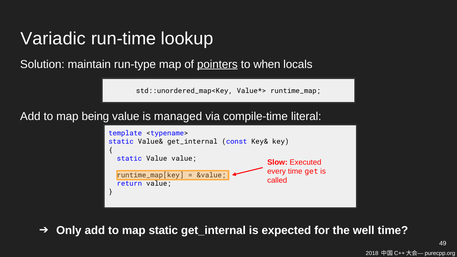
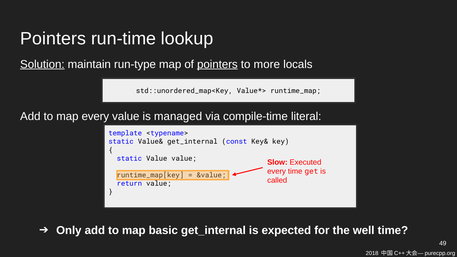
Variadic: Variadic -> Pointers (53, 39)
Solution underline: none -> present (42, 64)
when: when -> more (267, 64)
map being: being -> every (95, 116)
map static: static -> basic (163, 231)
